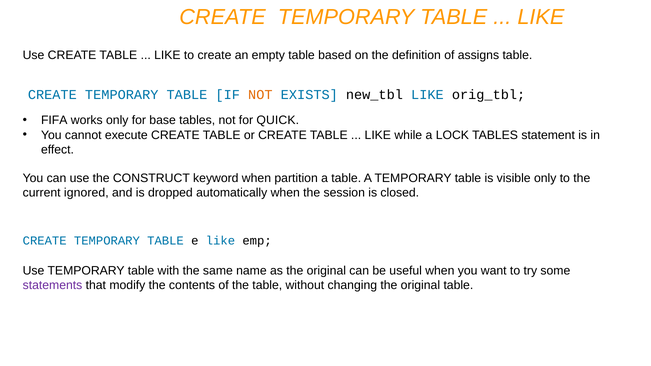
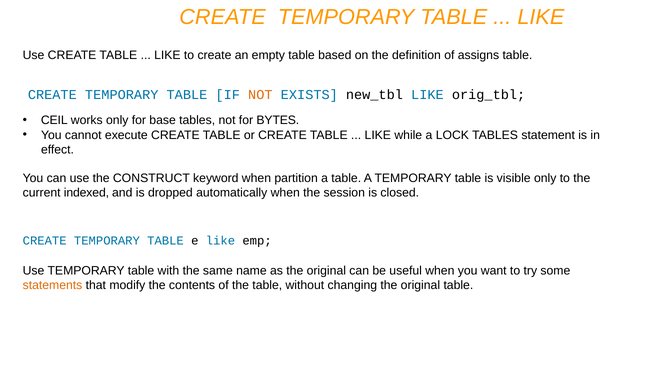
FIFA: FIFA -> CEIL (54, 120)
QUICK: QUICK -> BYTES (278, 120)
ignored: ignored -> indexed (86, 193)
statements colour: purple -> orange (53, 285)
